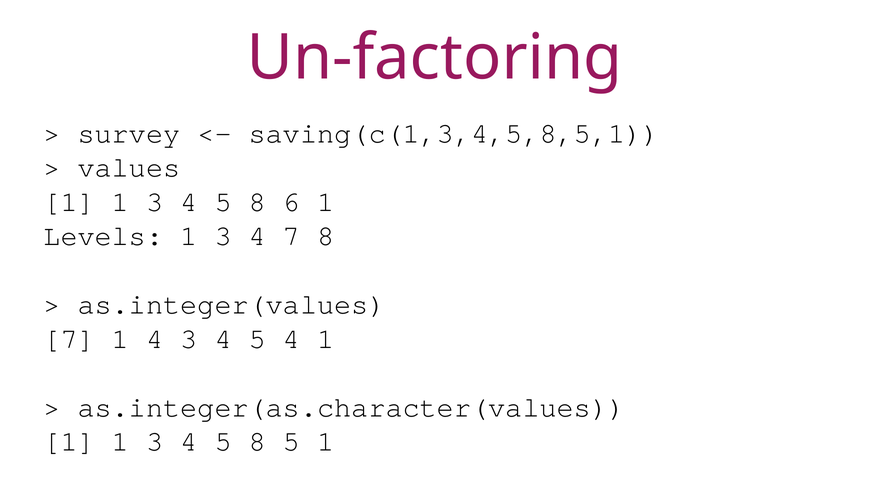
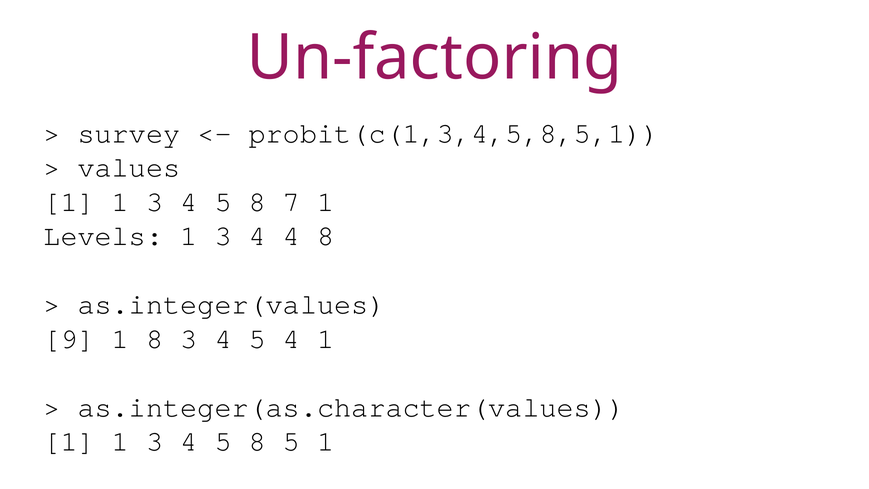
saving(c(1,3,4,5,8,5,1: saving(c(1,3,4,5,8,5,1 -> probit(c(1,3,4,5,8,5,1 (454, 133)
6: 6 -> 7 (292, 202)
4 7: 7 -> 4 (292, 236)
7: 7 -> 9 (69, 339)
1 4: 4 -> 8 (155, 339)
